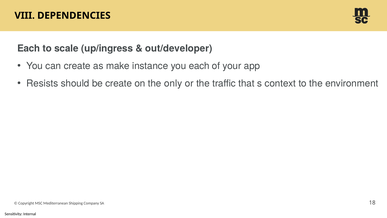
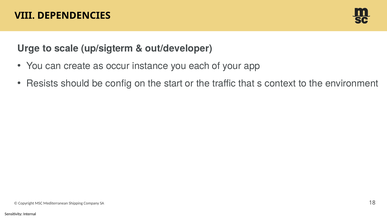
Each: Each -> Urge (29, 48)
up/ingress: up/ingress -> up/sigterm (107, 48)
make: make -> occur (118, 66)
be create: create -> config (119, 83)
only: only -> start (173, 83)
